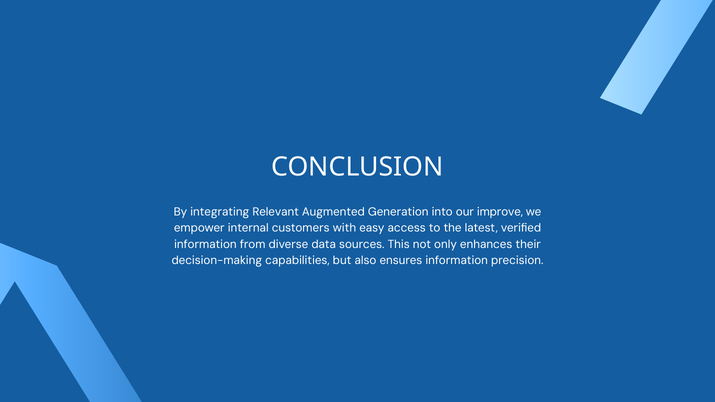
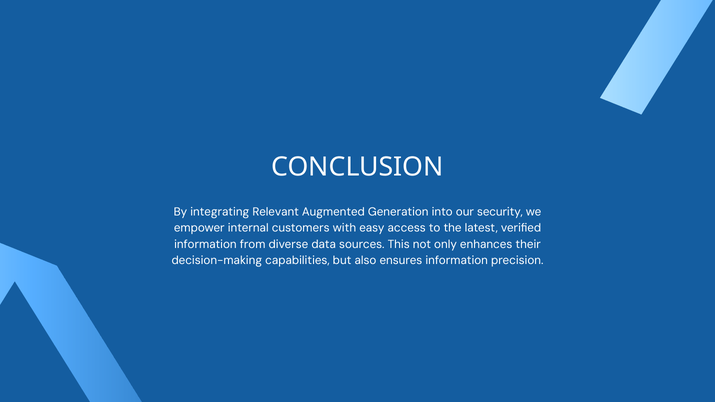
improve: improve -> security (500, 212)
